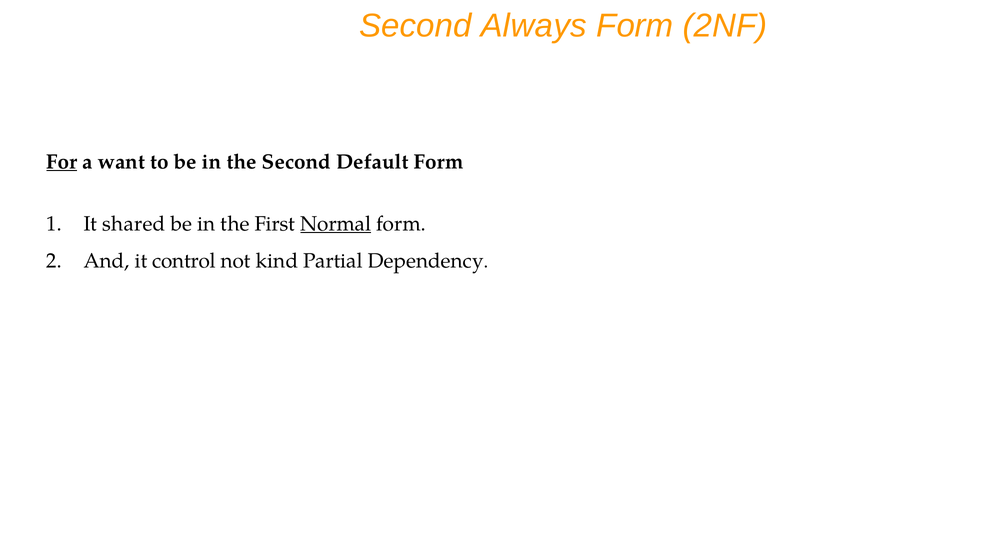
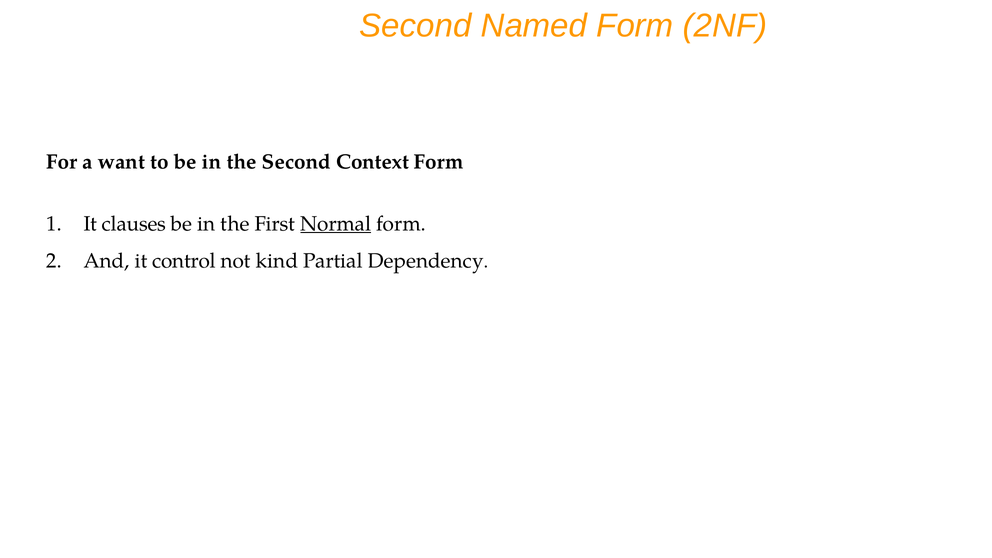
Always: Always -> Named (534, 26)
For underline: present -> none (62, 162)
Default: Default -> Context (373, 162)
shared: shared -> clauses (134, 224)
